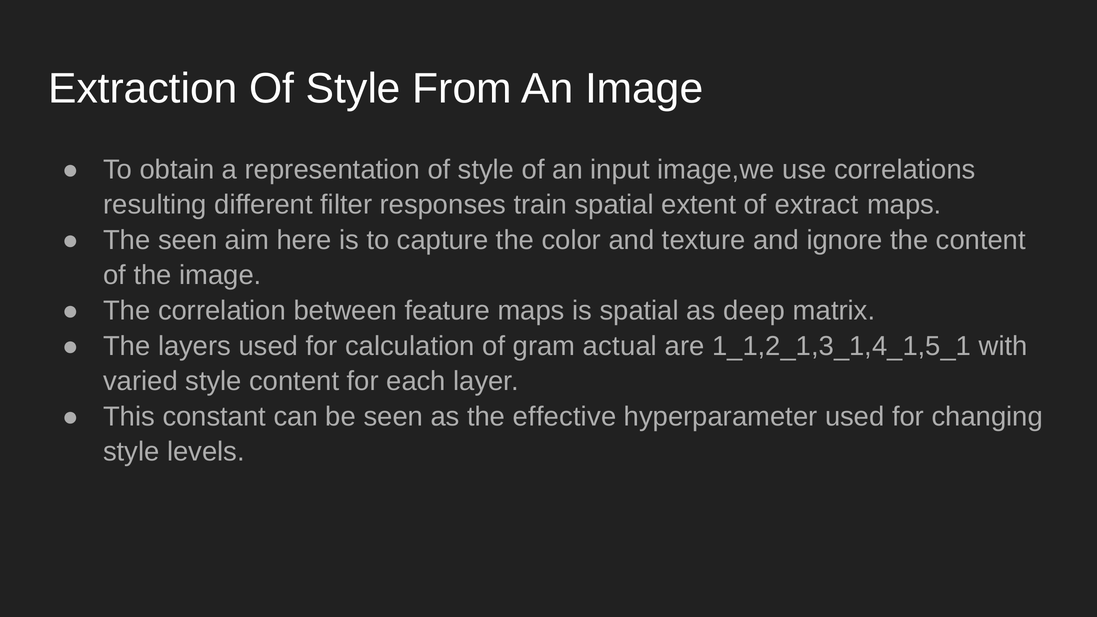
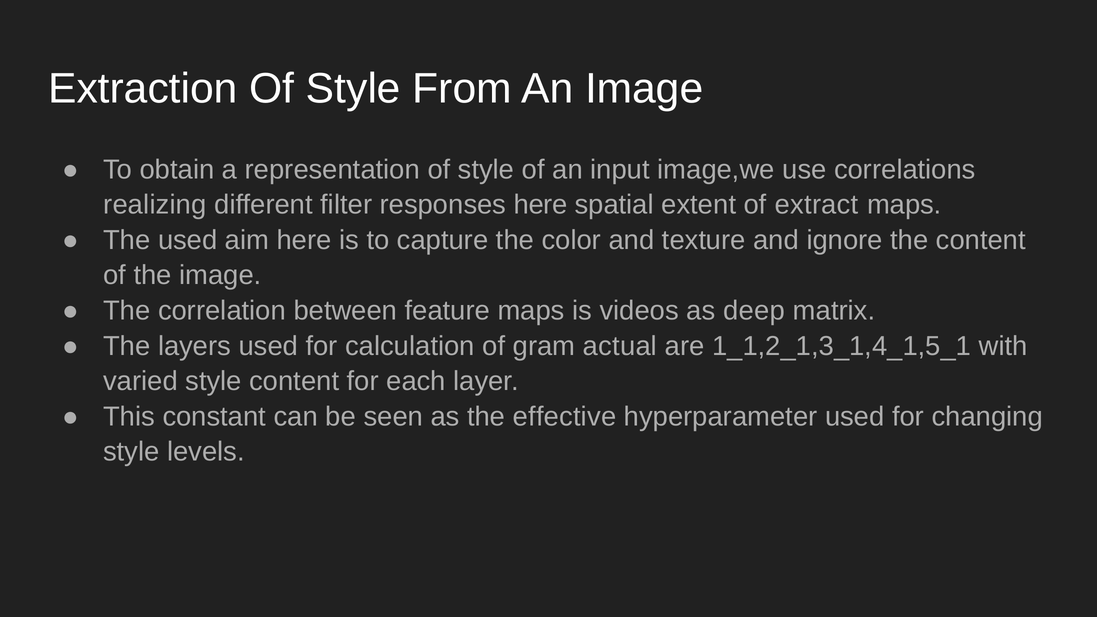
resulting: resulting -> realizing (155, 205)
responses train: train -> here (541, 205)
The seen: seen -> used (188, 240)
is spatial: spatial -> videos (639, 311)
